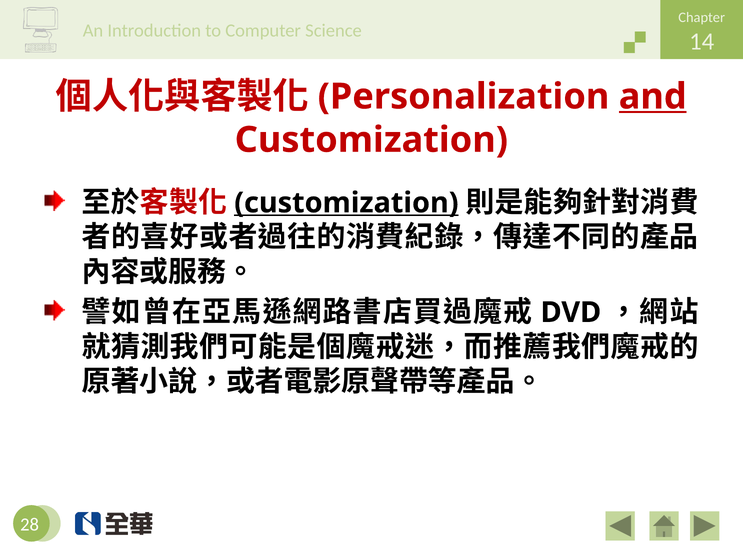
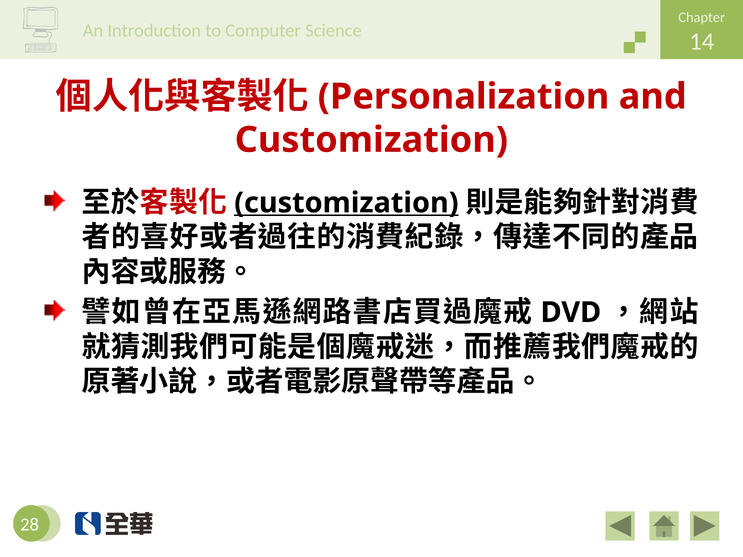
and underline: present -> none (653, 97)
